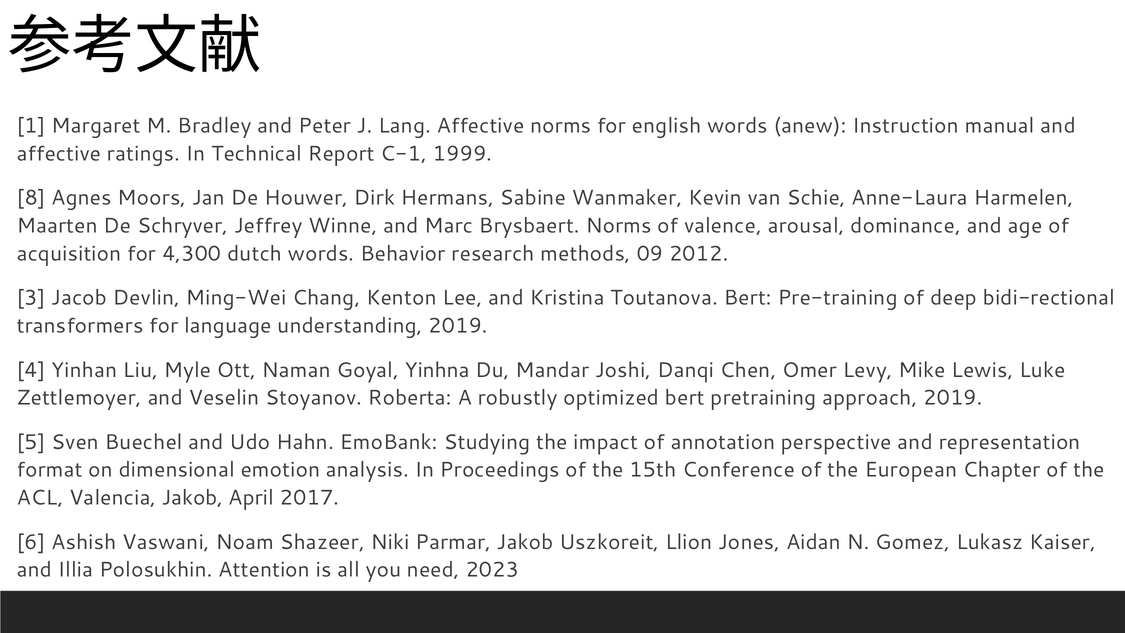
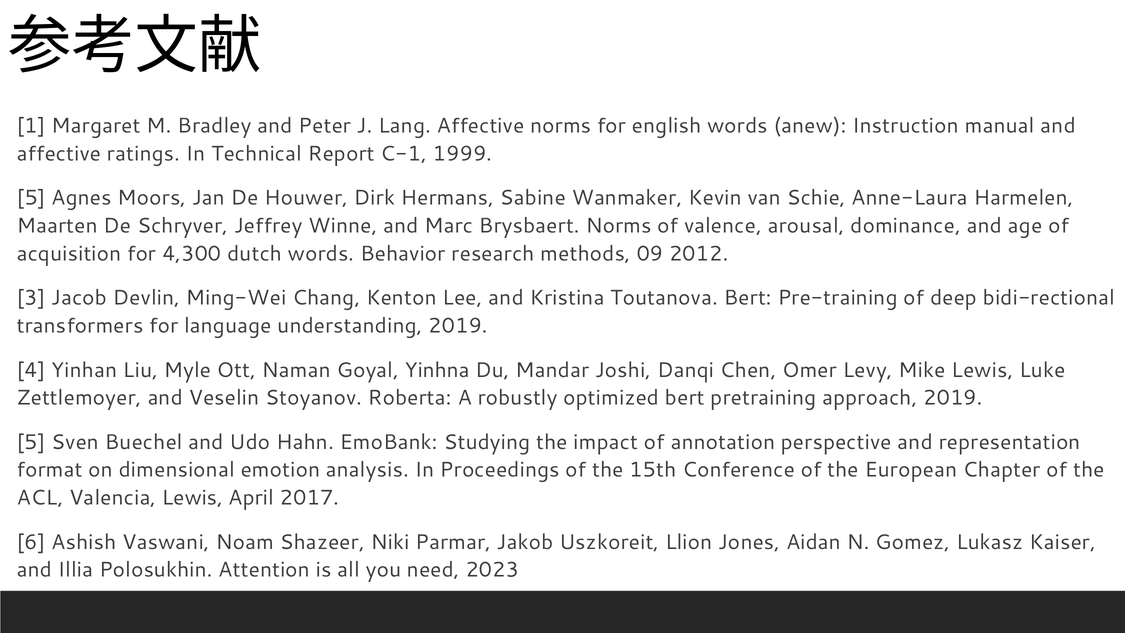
8: 8 -> 5 (31, 198)
Valencia Jakob: Jakob -> Lewis (192, 498)
